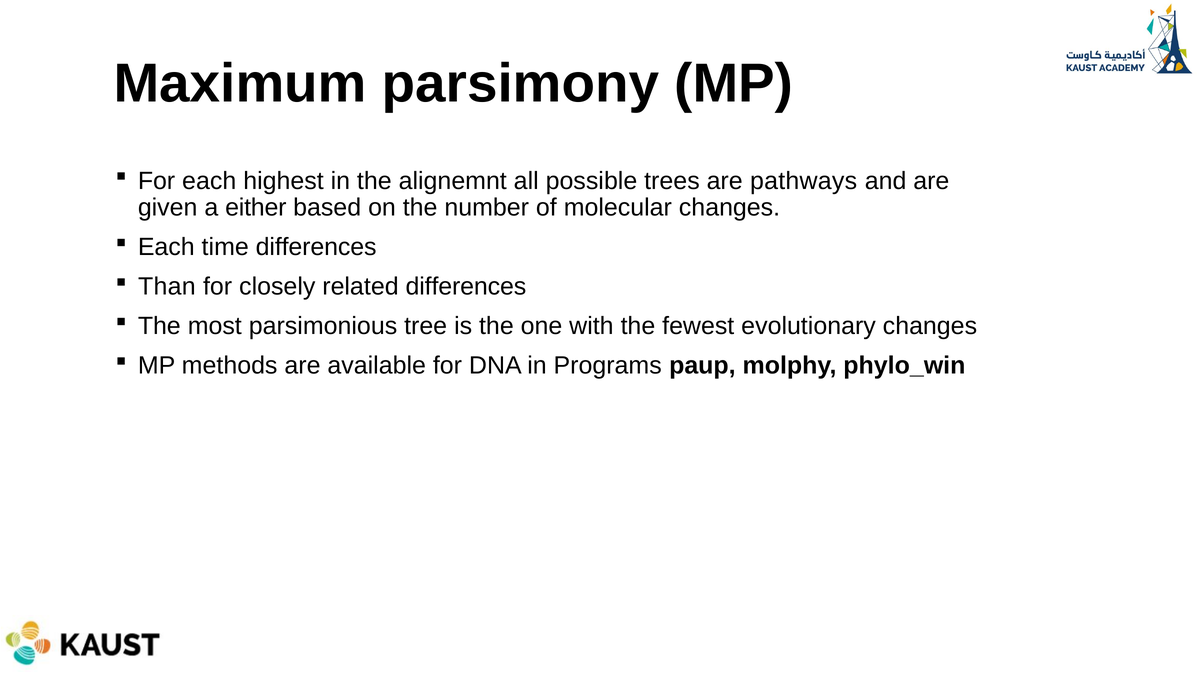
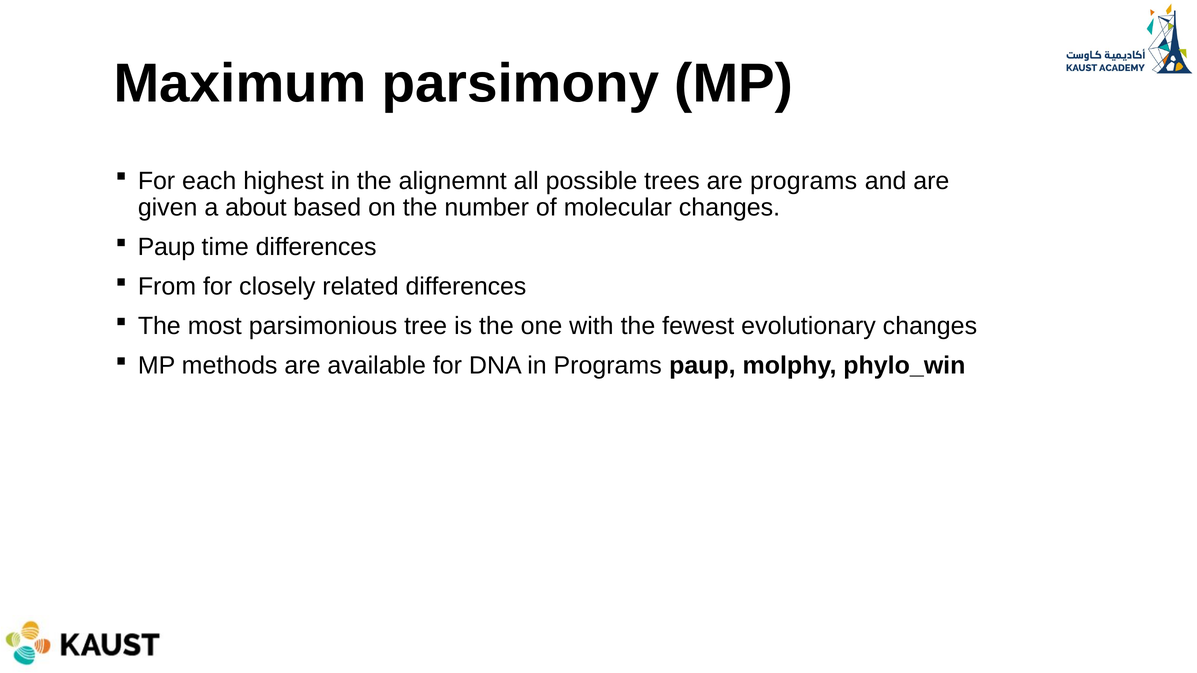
are pathways: pathways -> programs (804, 181)
either: either -> about (256, 208)
Each: Each -> Paup (166, 247)
Than: Than -> From (167, 287)
